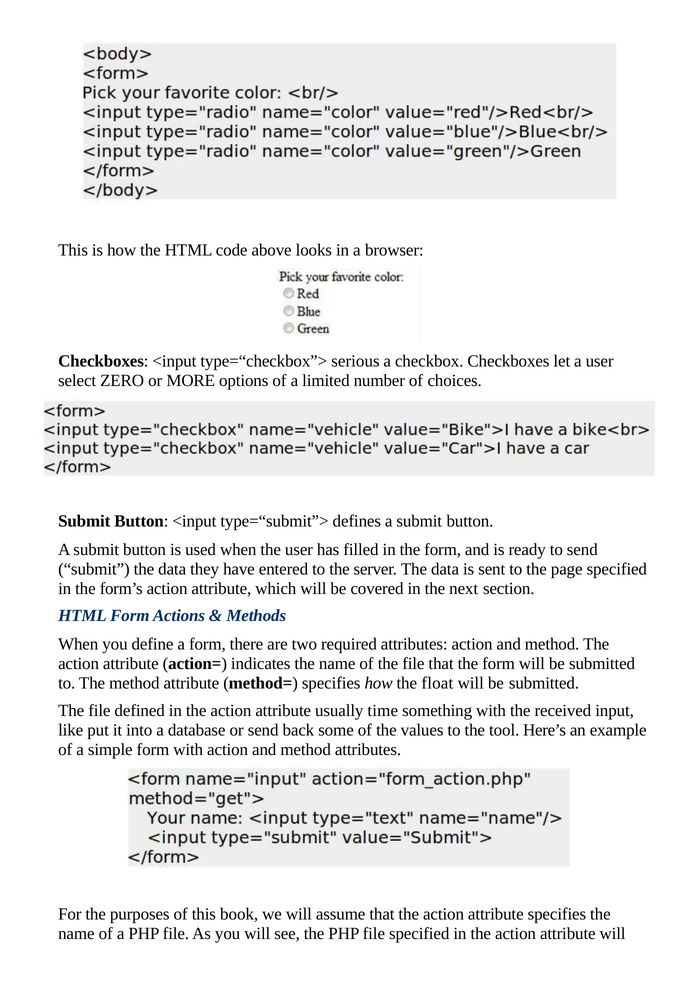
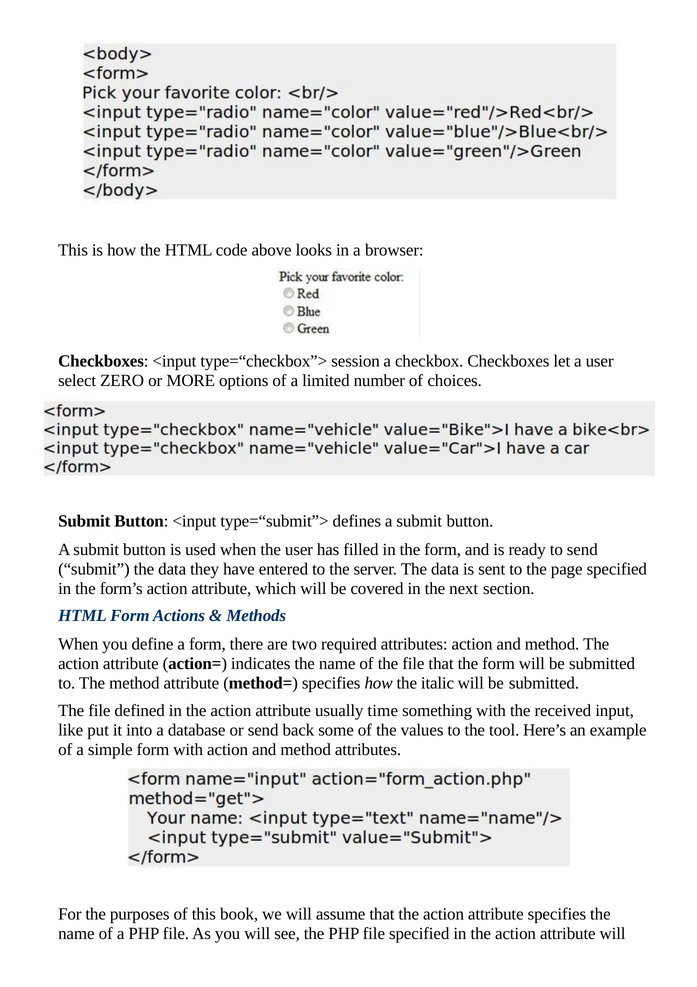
serious: serious -> session (356, 361)
float: float -> italic (438, 683)
